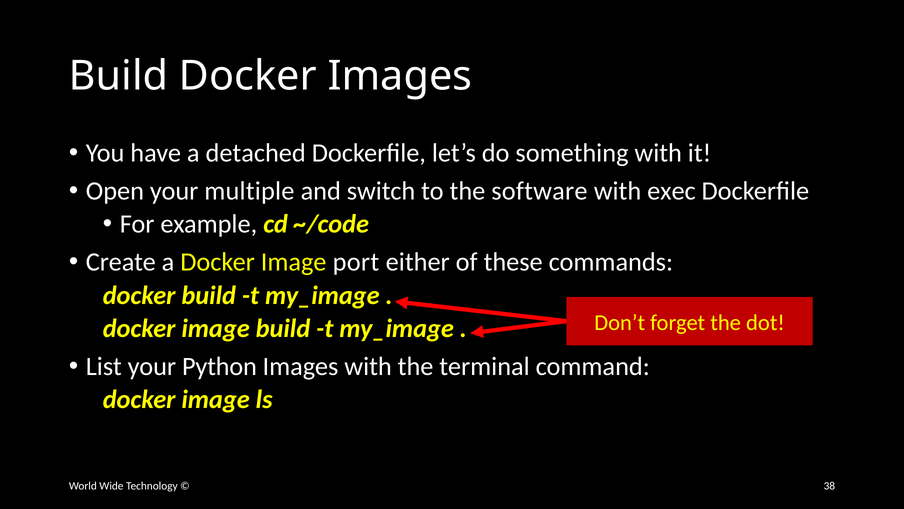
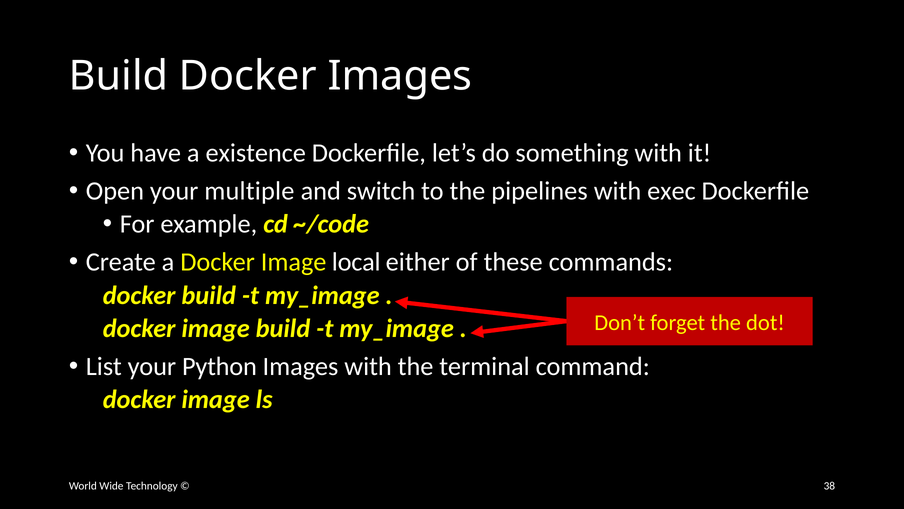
detached: detached -> existence (256, 153)
software: software -> pipelines (539, 191)
port: port -> local (356, 262)
